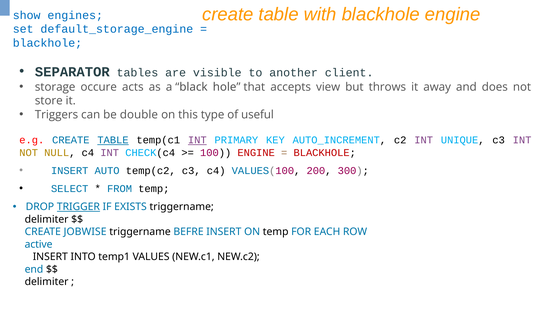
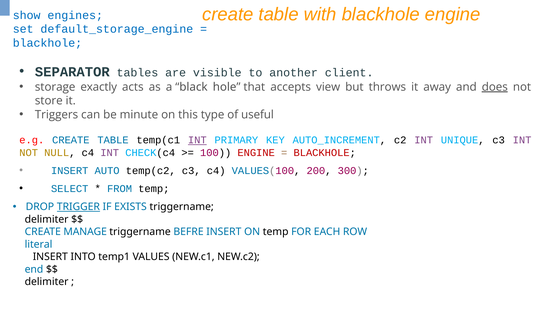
occure: occure -> exactly (99, 87)
does underline: none -> present (495, 87)
double: double -> minute (139, 114)
TABLE underline: present -> none (113, 140)
JOBWISE: JOBWISE -> MANAGE (85, 232)
active: active -> literal (39, 244)
